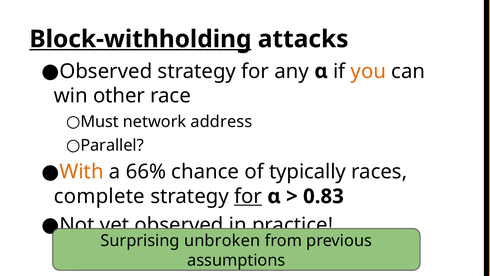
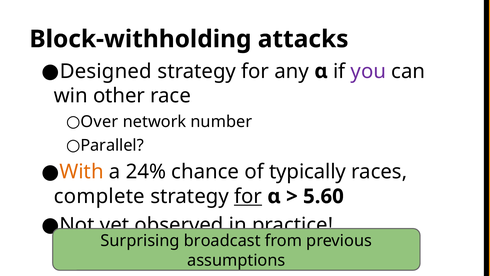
Block-withholding underline: present -> none (140, 39)
Observed: Observed -> Designed (106, 71)
you colour: orange -> purple (368, 71)
Must: Must -> Over (99, 122)
address: address -> number (221, 122)
66%: 66% -> 24% (146, 172)
0.83: 0.83 -> 5.60 (323, 196)
unbroken: unbroken -> broadcast (222, 240)
